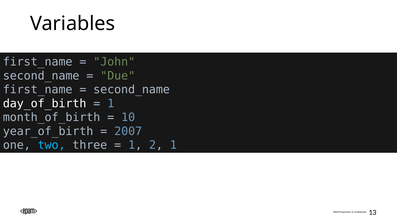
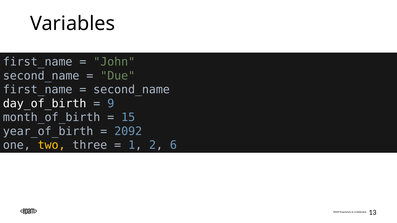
1: 1 -> 9 (111, 104)
10: 10 -> 15 (128, 118)
2007: 2007 -> 2092 (128, 131)
two colour: light blue -> yellow (52, 145)
2 1: 1 -> 6 (173, 145)
